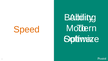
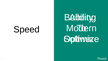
Speed colour: orange -> black (27, 29)
